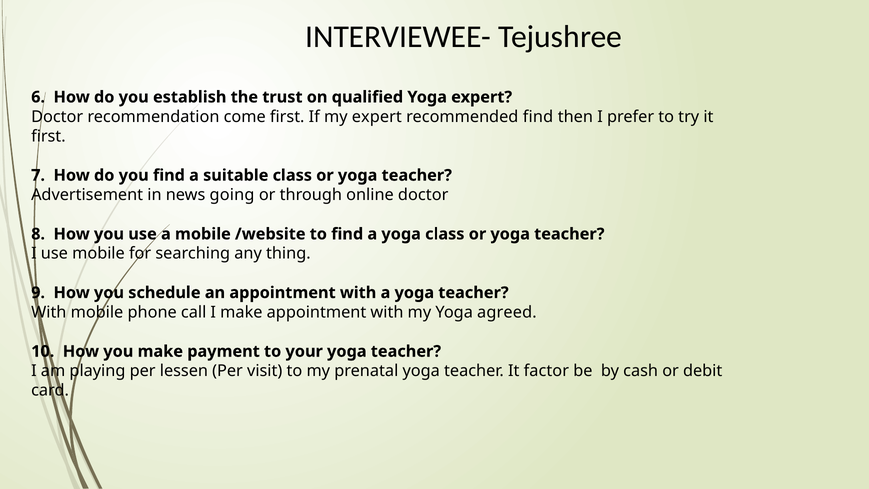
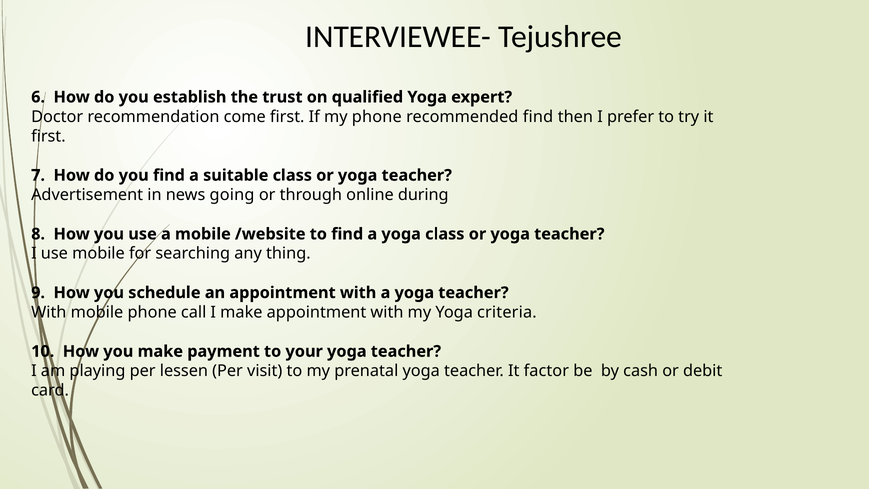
my expert: expert -> phone (377, 117)
online doctor: doctor -> during (423, 195)
agreed: agreed -> criteria (507, 312)
